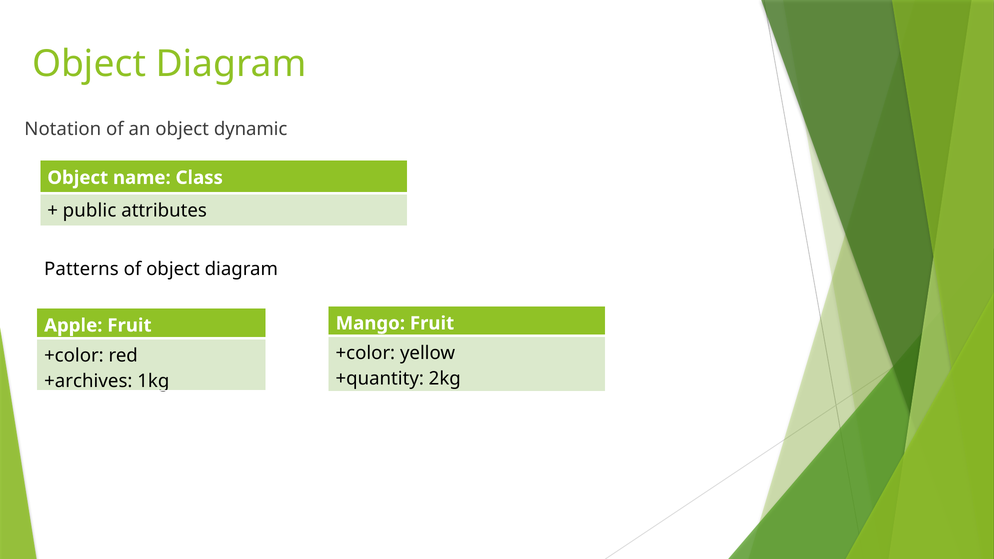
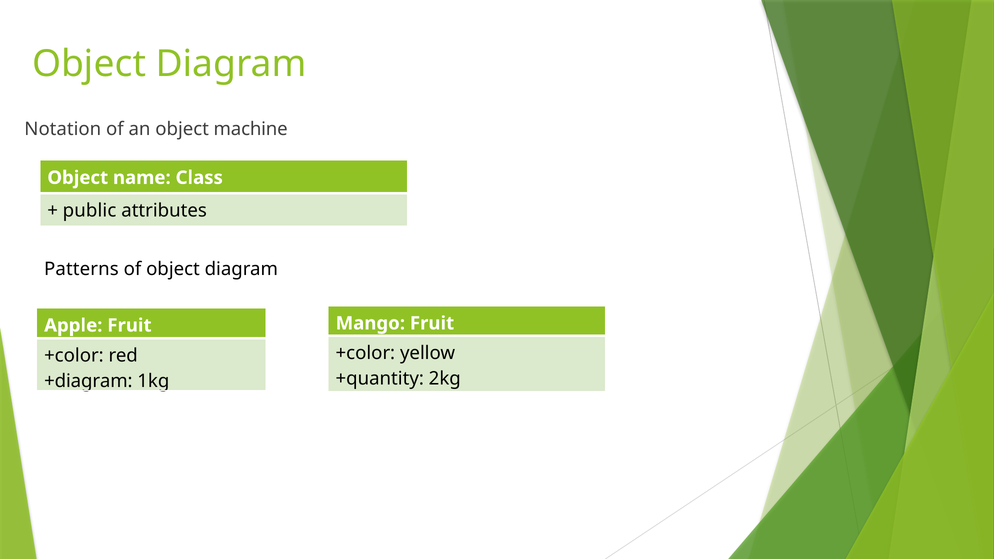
dynamic: dynamic -> machine (251, 129)
+archives: +archives -> +diagram (88, 381)
